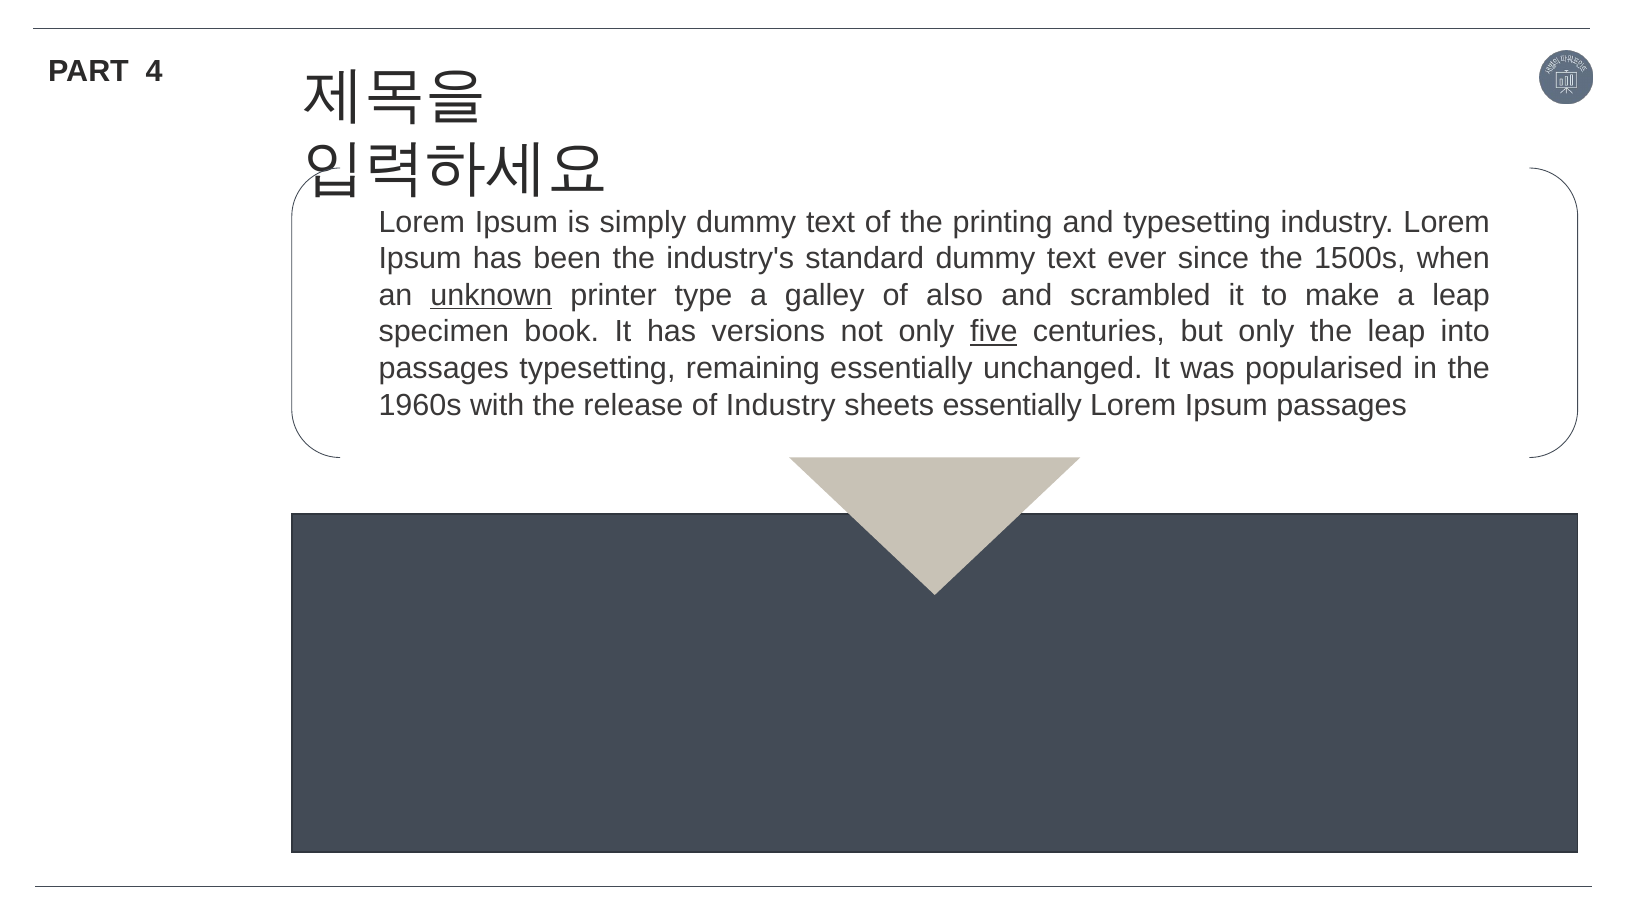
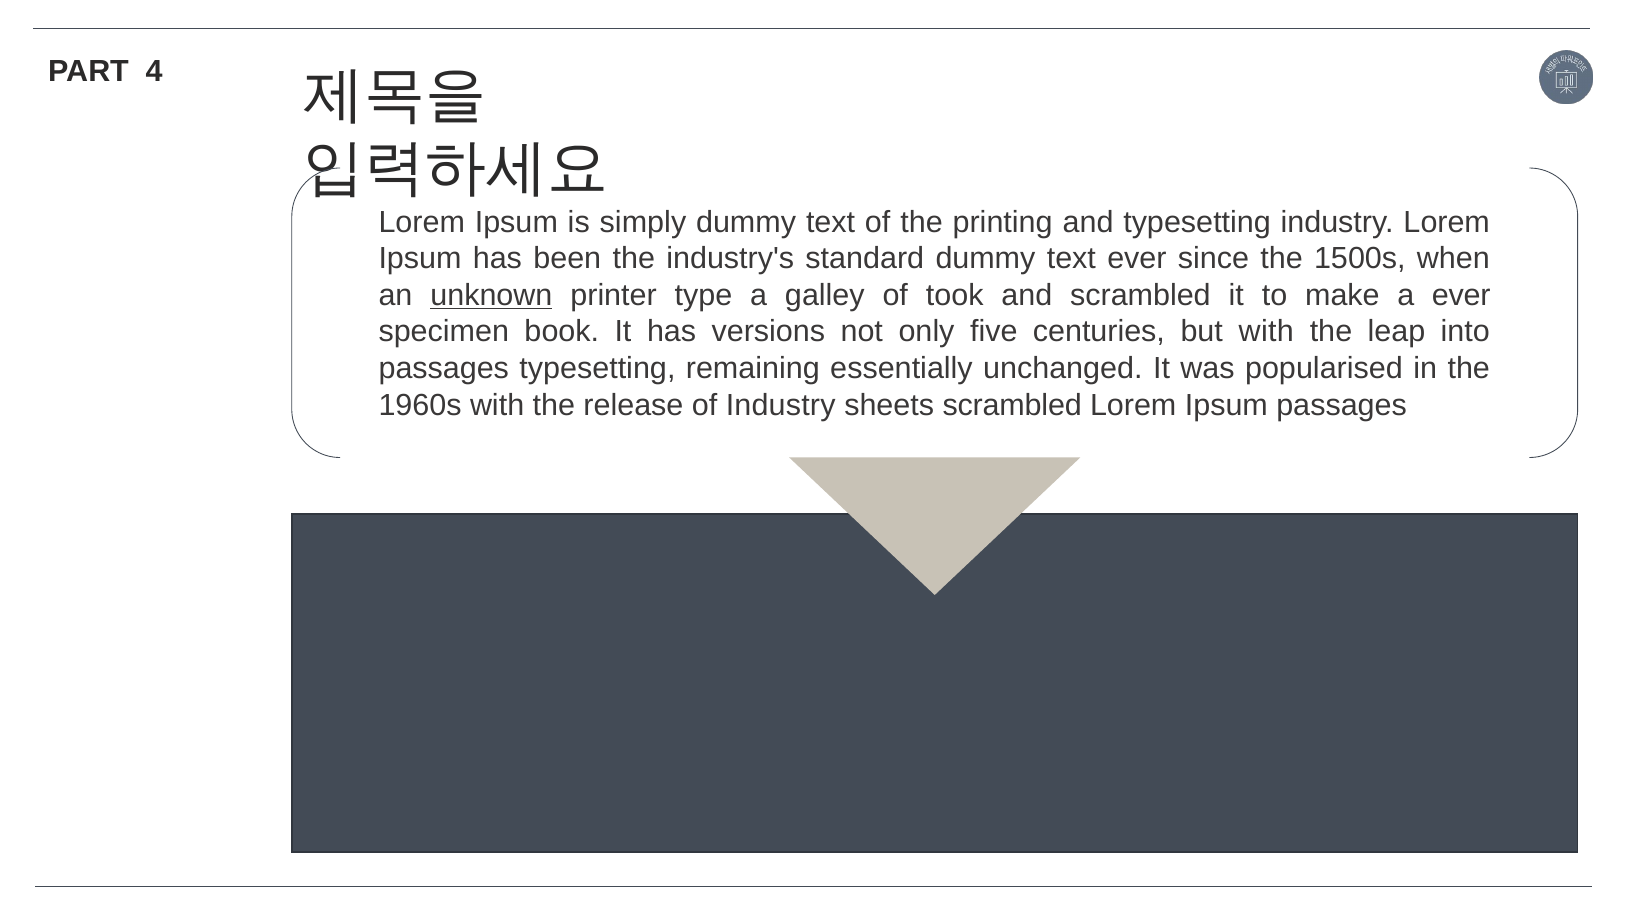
also: also -> took (955, 295)
a leap: leap -> ever (1461, 295)
five underline: present -> none (994, 332)
but only: only -> with (1266, 332)
sheets essentially: essentially -> scrambled (1012, 405)
